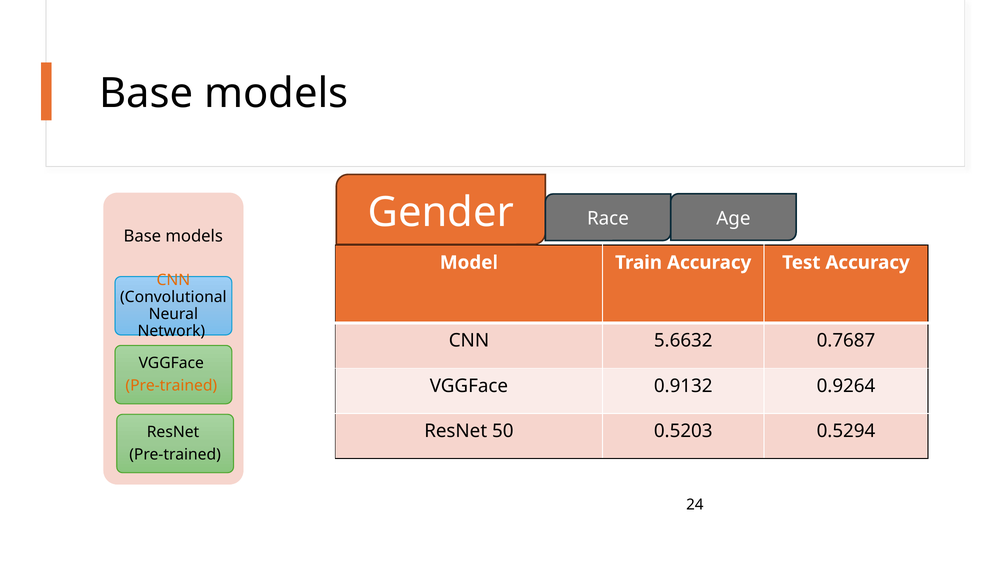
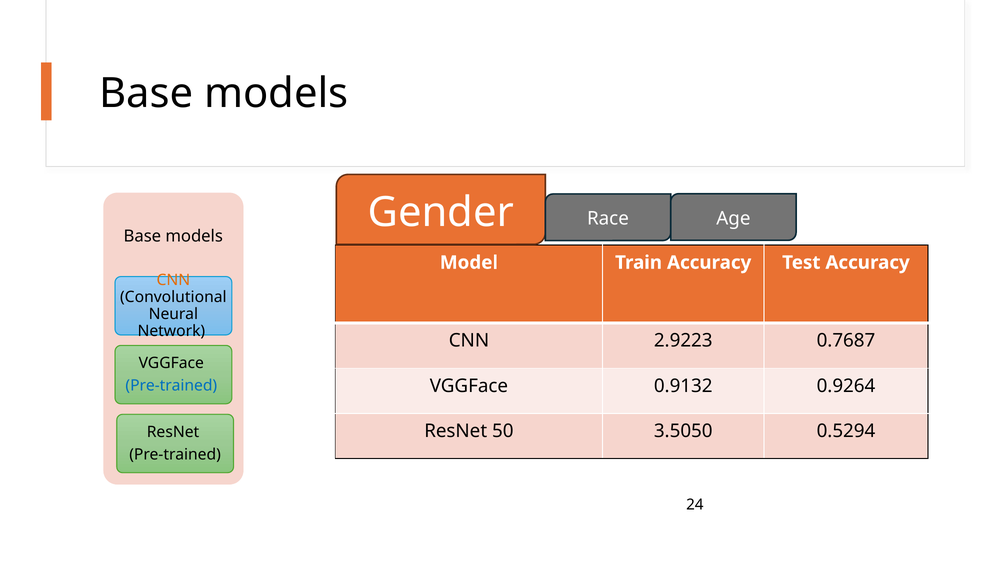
5.6632: 5.6632 -> 2.9223 (683, 341)
Pre-trained colour: orange -> blue (171, 386)
0.5203: 0.5203 -> 3.5050 (683, 431)
